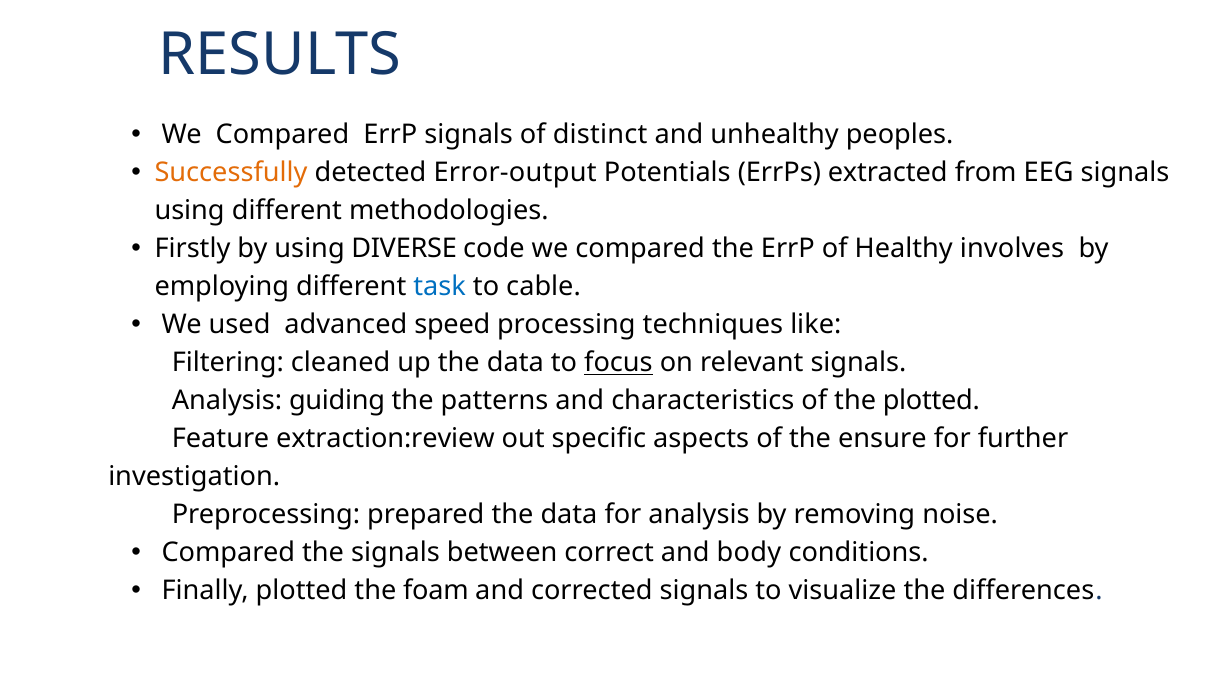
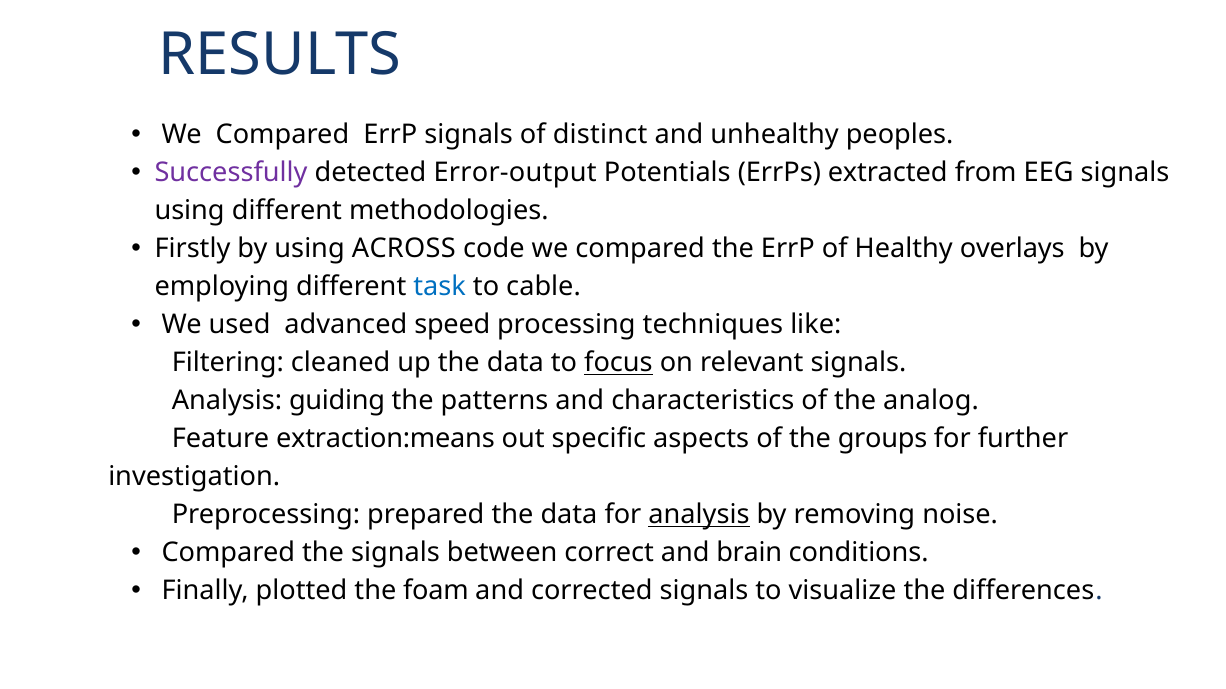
Successfully colour: orange -> purple (231, 173)
DIVERSE: DIVERSE -> ACROSS (404, 249)
involves: involves -> overlays (1012, 249)
the plotted: plotted -> analog (931, 401)
extraction:review: extraction:review -> extraction:means (385, 439)
ensure: ensure -> groups (883, 439)
analysis underline: none -> present (699, 515)
body: body -> brain (749, 553)
